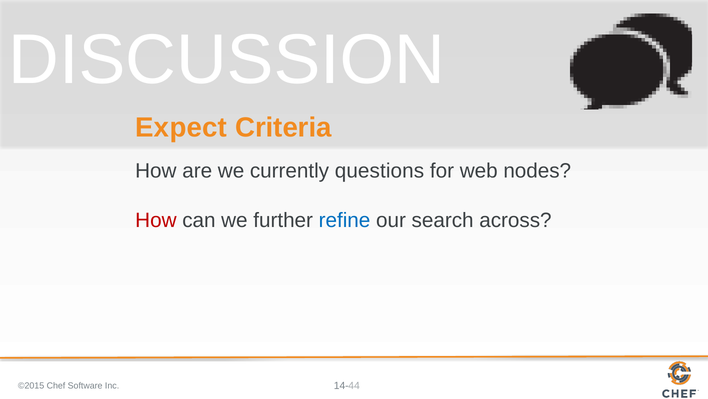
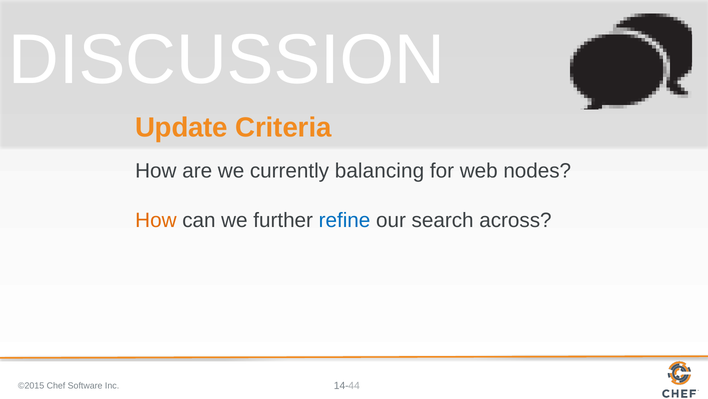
Expect: Expect -> Update (181, 127)
questions: questions -> balancing (379, 170)
How colour: red -> orange (156, 220)
